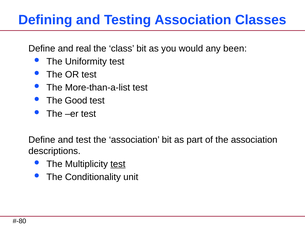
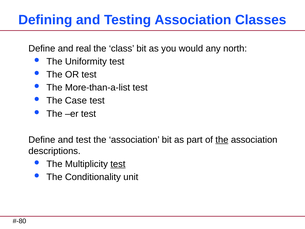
been: been -> north (235, 48)
Good: Good -> Case (76, 101)
the underline: none -> present (222, 140)
